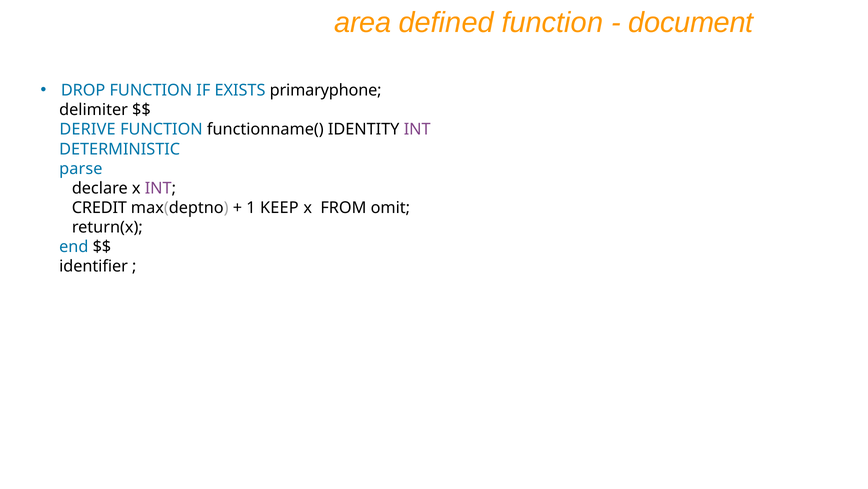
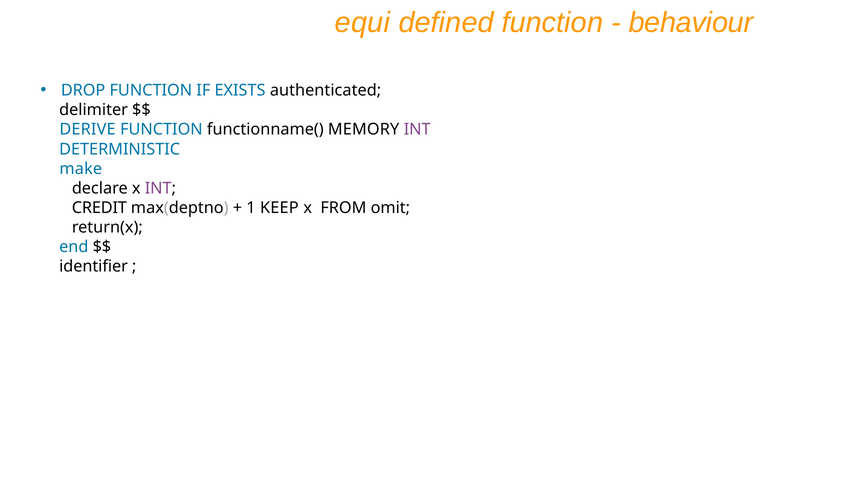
area: area -> equi (362, 23)
document: document -> behaviour (691, 23)
primaryphone: primaryphone -> authenticated (326, 90)
IDENTITY: IDENTITY -> MEMORY (364, 129)
parse: parse -> make (81, 168)
